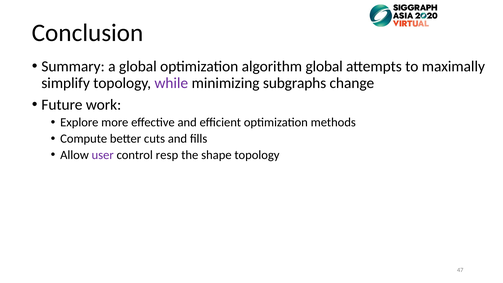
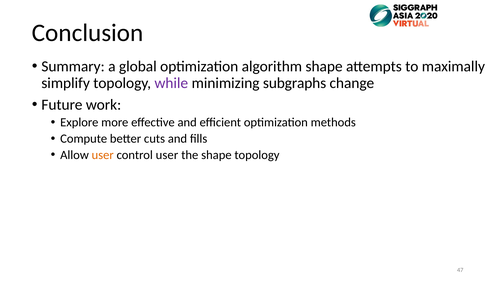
algorithm global: global -> shape (324, 66)
user colour: purple -> orange (103, 155)
control resp: resp -> user (167, 155)
